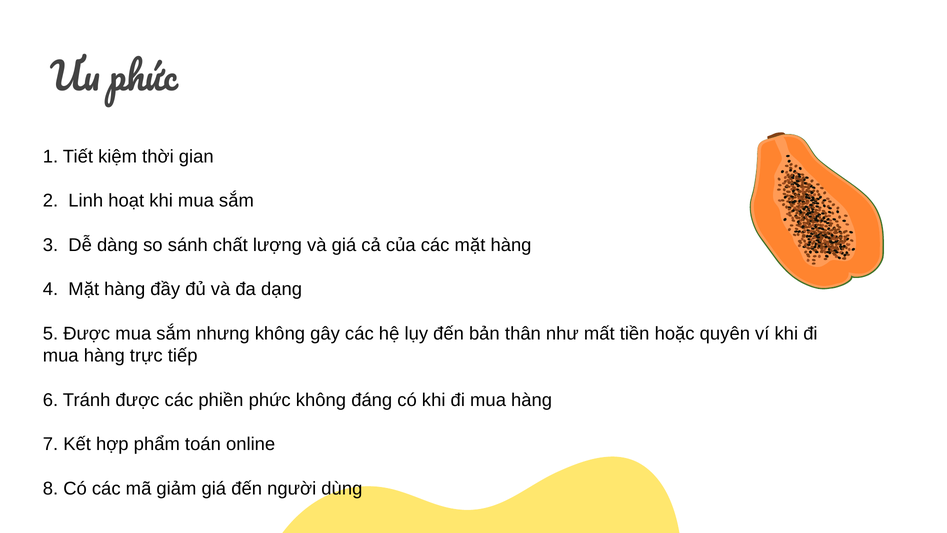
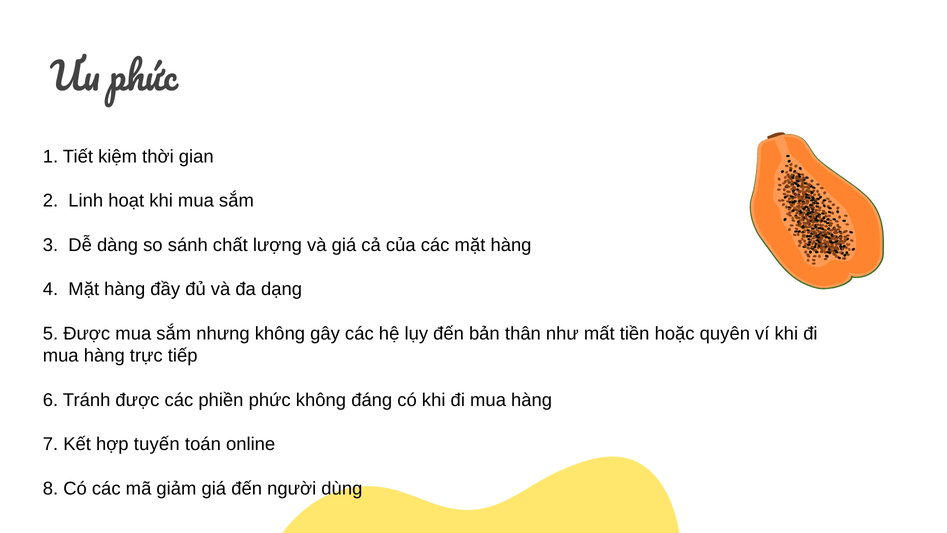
phẩm: phẩm -> tuyến (157, 444)
